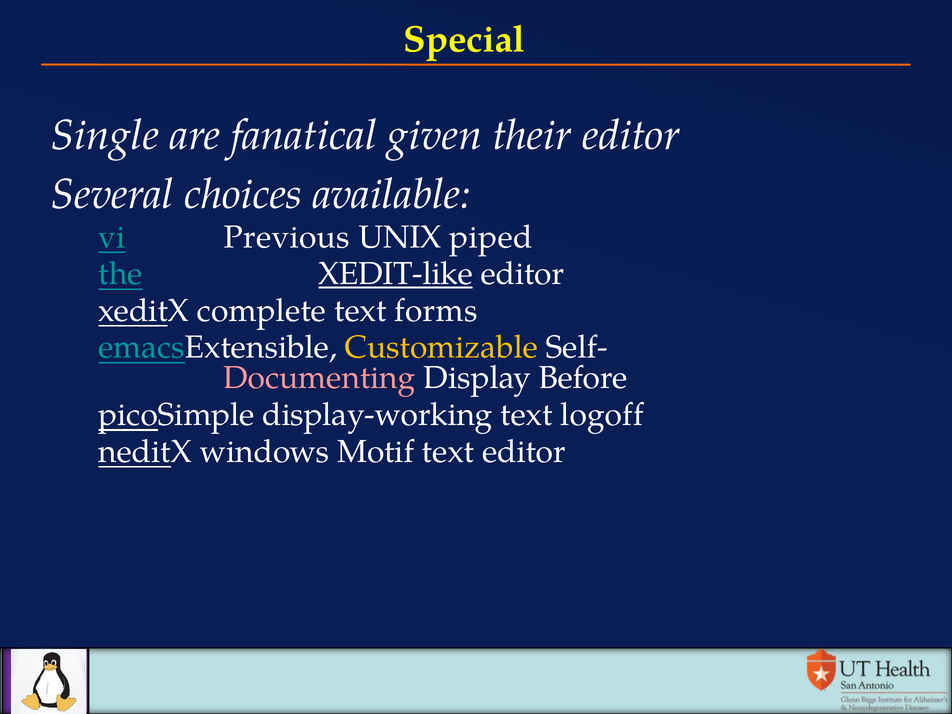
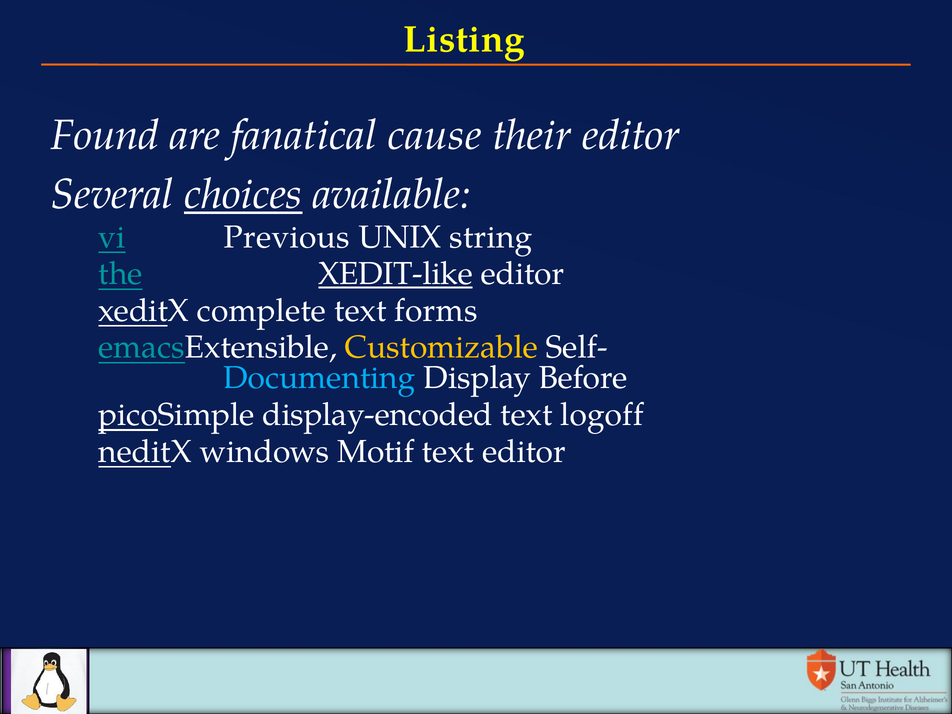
Special: Special -> Listing (464, 40)
Single: Single -> Found (105, 135)
given: given -> cause (435, 135)
choices underline: none -> present (243, 194)
piped: piped -> string (491, 237)
Documenting colour: pink -> light blue (319, 378)
display-working: display-working -> display-encoded (377, 415)
